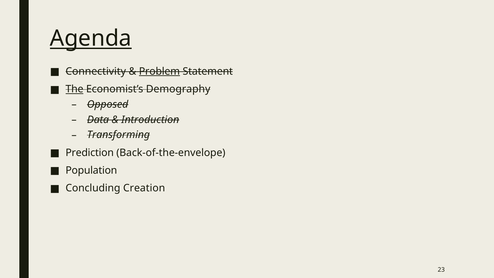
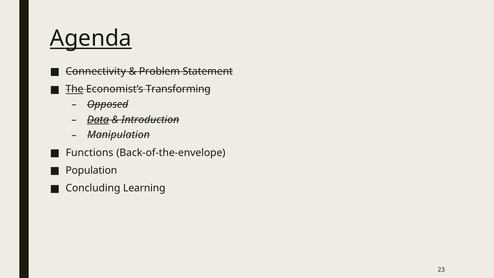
Problem underline: present -> none (159, 71)
Demography: Demography -> Transforming (178, 89)
Data underline: none -> present (98, 120)
Transforming: Transforming -> Manipulation (118, 135)
Prediction: Prediction -> Functions (90, 153)
Creation: Creation -> Learning (144, 188)
